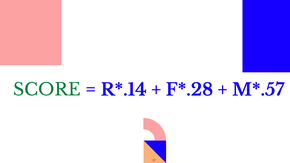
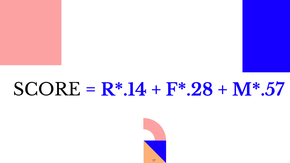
SCORE colour: green -> black (47, 90)
